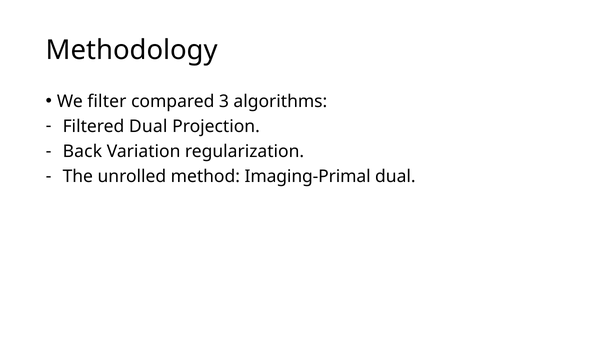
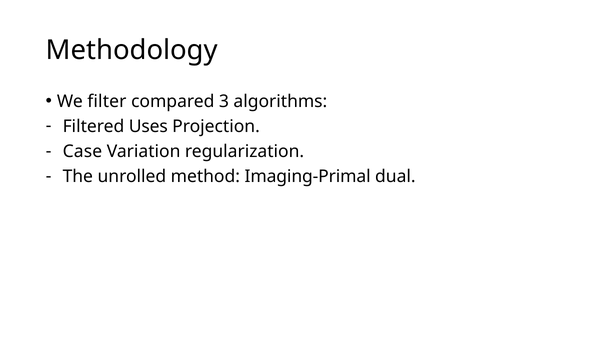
Filtered Dual: Dual -> Uses (148, 127)
Back: Back -> Case (82, 152)
